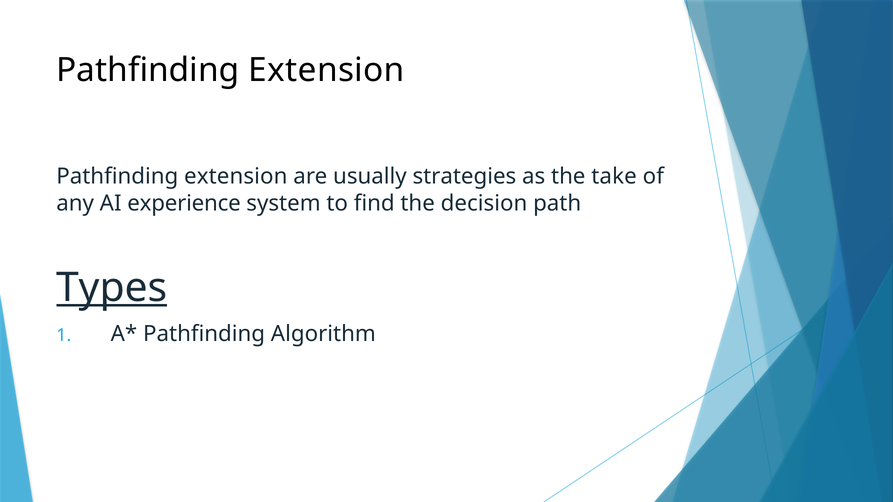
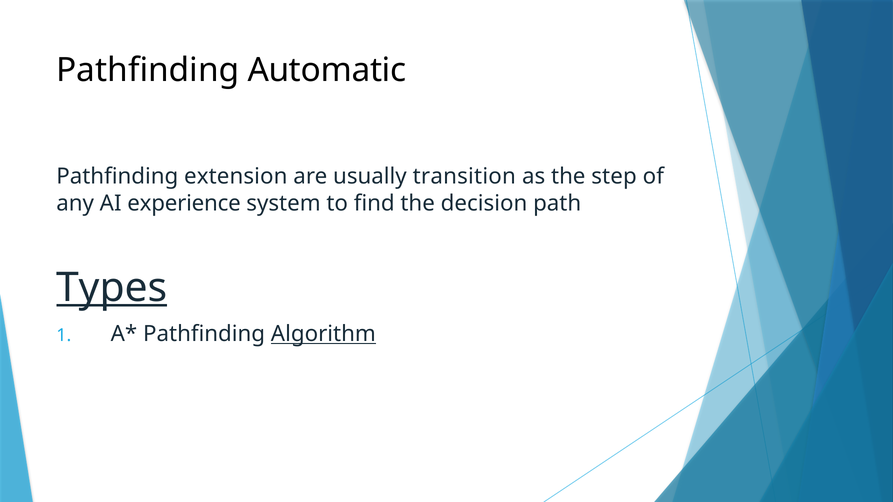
Extension: Extension -> Automatic (327, 70)
strategies: strategies -> transition (464, 177)
take: take -> step (614, 177)
Algorithm underline: none -> present (323, 334)
